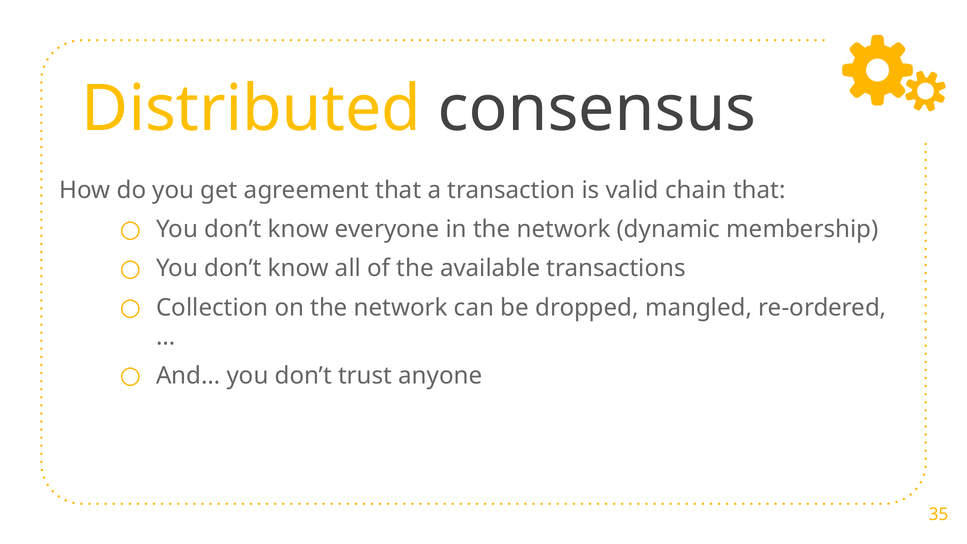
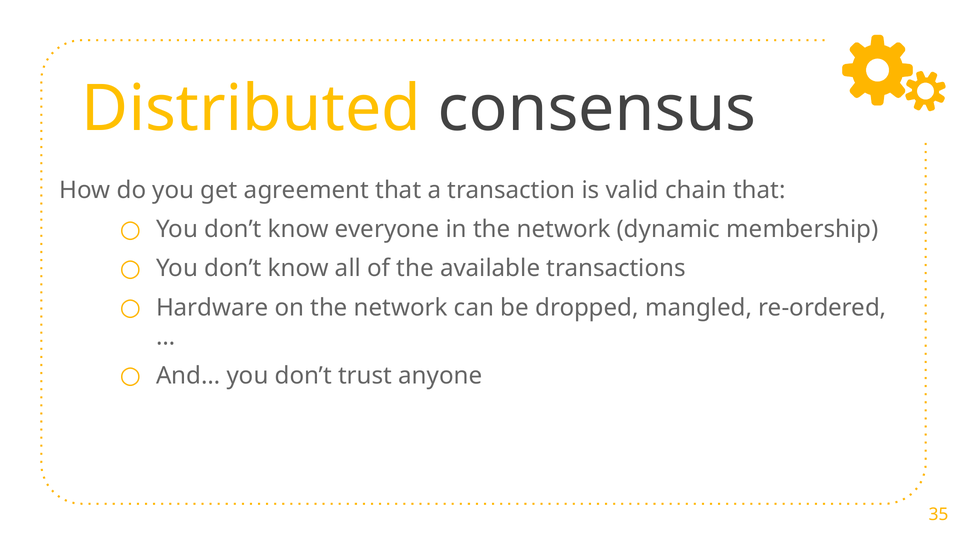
Collection: Collection -> Hardware (212, 308)
